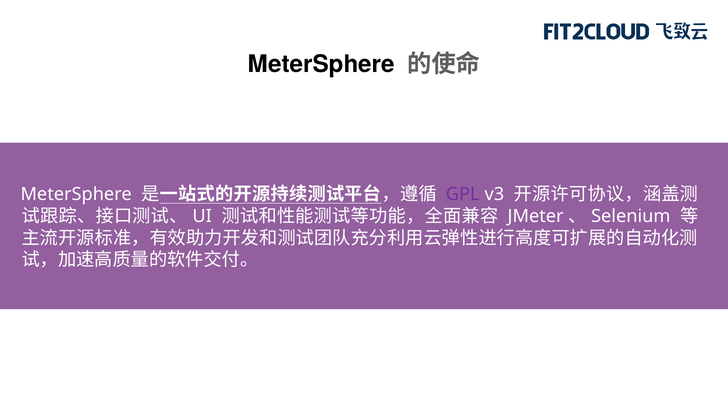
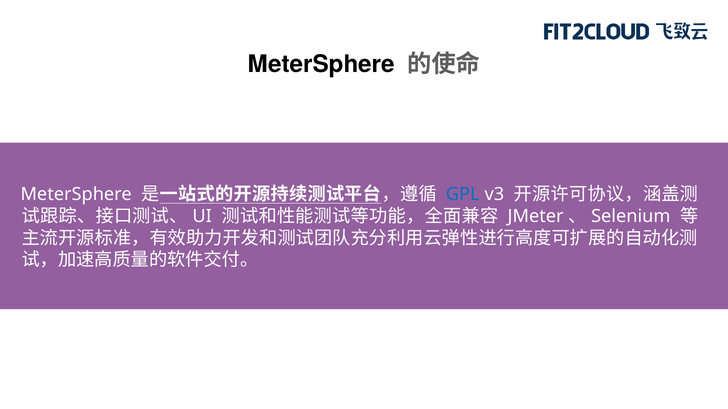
GPL colour: purple -> blue (463, 195)
